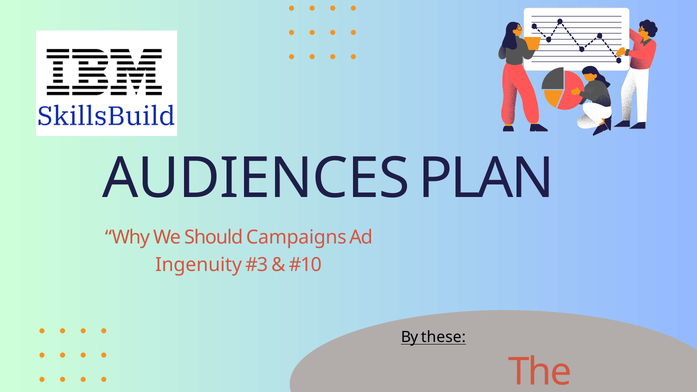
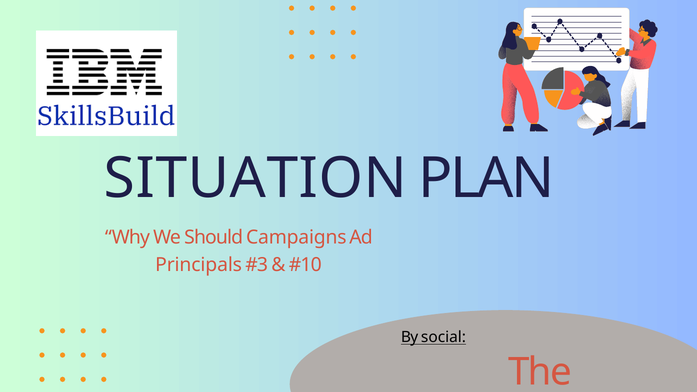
AUDIENCES: AUDIENCES -> SITUATION (255, 179)
Ingenuity: Ingenuity -> Principals (199, 265)
these: these -> social (443, 337)
